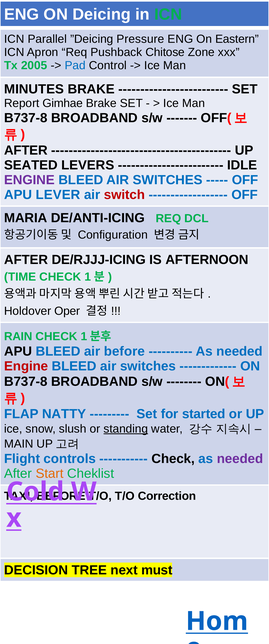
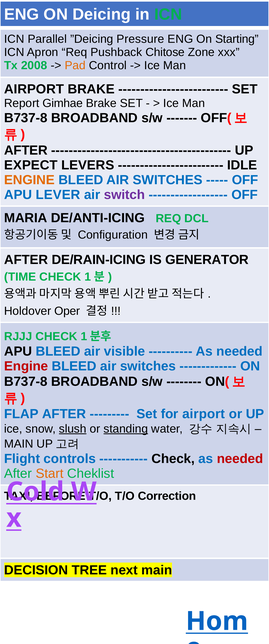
Eastern: Eastern -> Starting (237, 39)
2005: 2005 -> 2008 (34, 65)
Pad colour: blue -> orange (75, 65)
MINUTES: MINUTES -> AIRPORT (34, 89)
SEATED: SEATED -> EXPECT (31, 165)
ENGINE colour: purple -> orange (29, 180)
switch colour: red -> purple (124, 195)
DE/RJJJ-ICING: DE/RJJJ-ICING -> DE/RAIN-ICING (99, 260)
AFTERNOON: AFTERNOON -> GENERATOR (207, 260)
RAIN: RAIN -> RJJJ (18, 336)
air before: before -> visible (124, 351)
FLAP NATTY: NATTY -> AFTER (64, 414)
for started: started -> airport (204, 414)
slush underline: none -> present (73, 429)
needed colour: purple -> red (240, 458)
next must: must -> main (157, 570)
